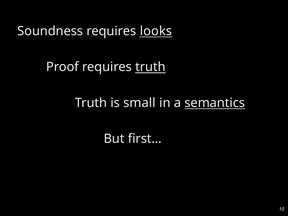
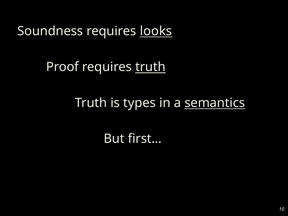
small: small -> types (140, 103)
